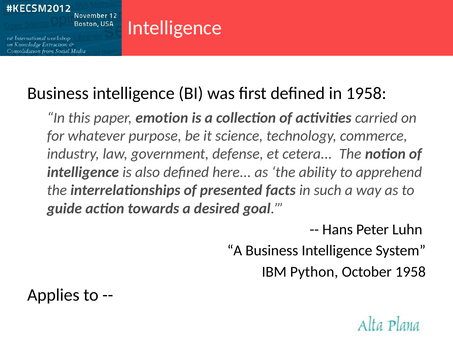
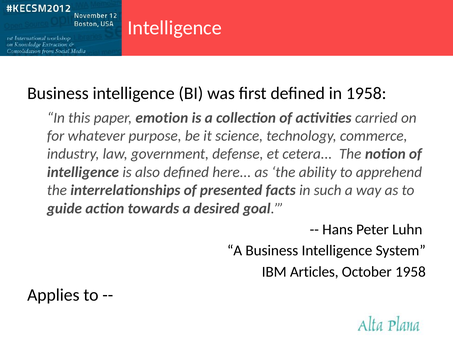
Python: Python -> Articles (314, 272)
